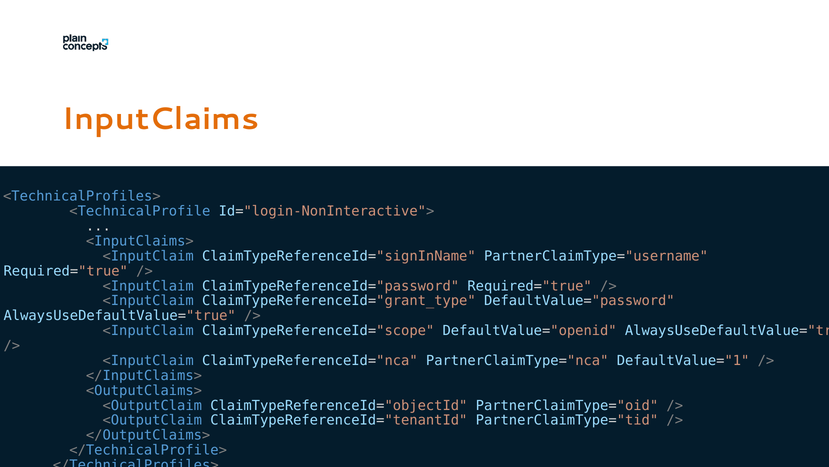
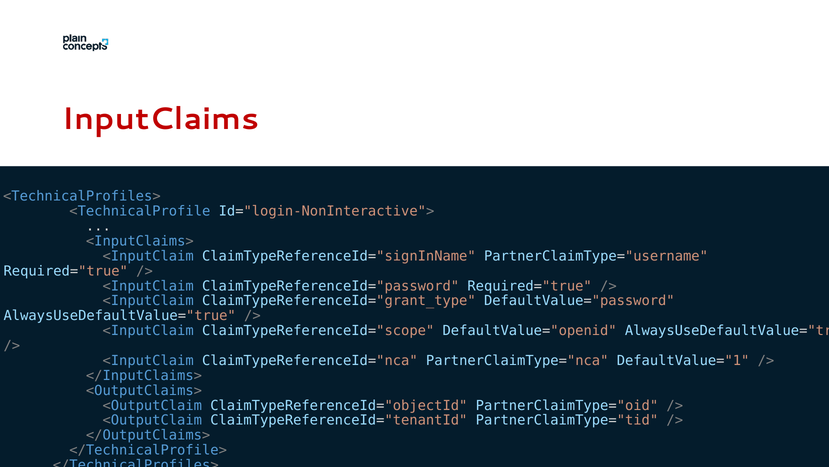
InputClaims colour: orange -> red (161, 119)
